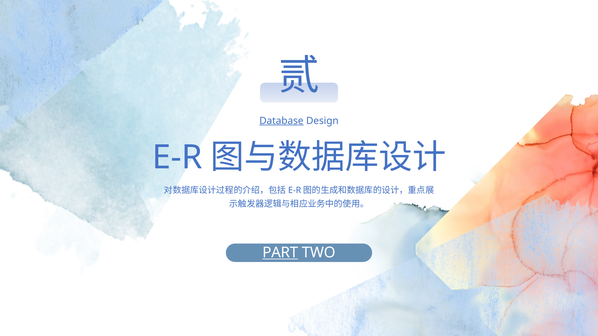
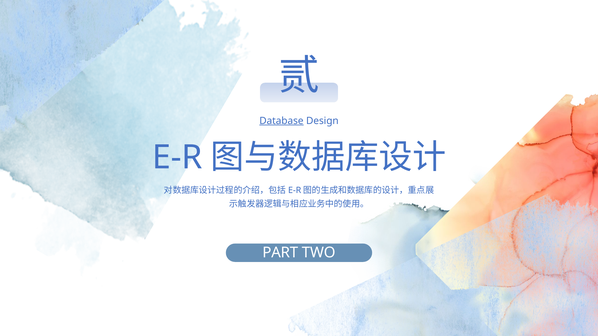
PART underline: present -> none (280, 253)
